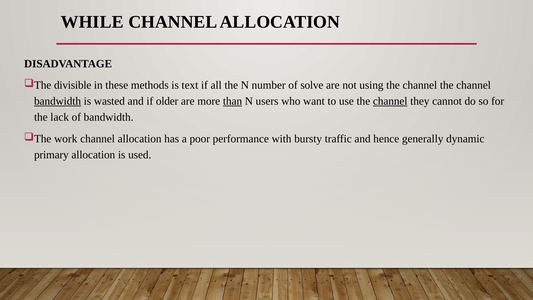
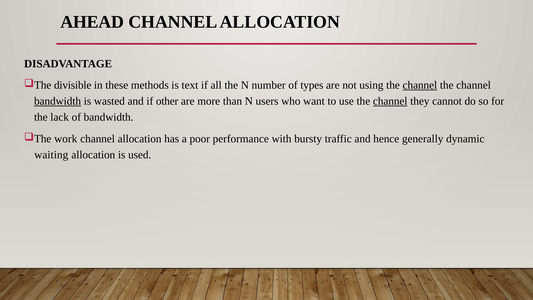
WHILE: WHILE -> AHEAD (92, 22)
solve: solve -> types (312, 85)
channel underline: none -> present (420, 85)
older: older -> other (167, 101)
than underline: present -> none (233, 101)
primary: primary -> waiting (51, 155)
